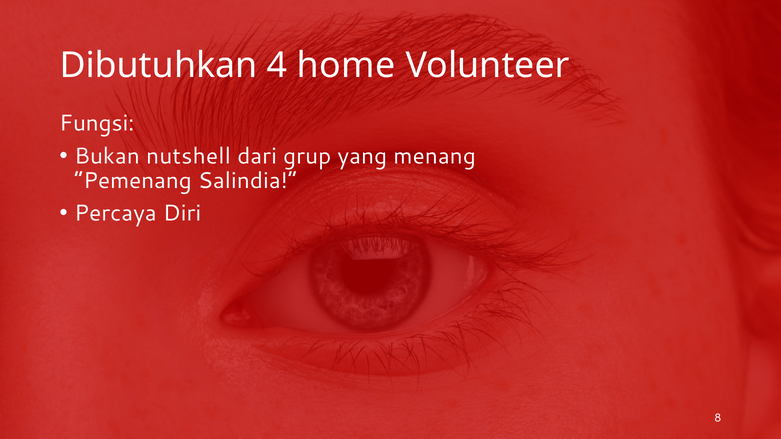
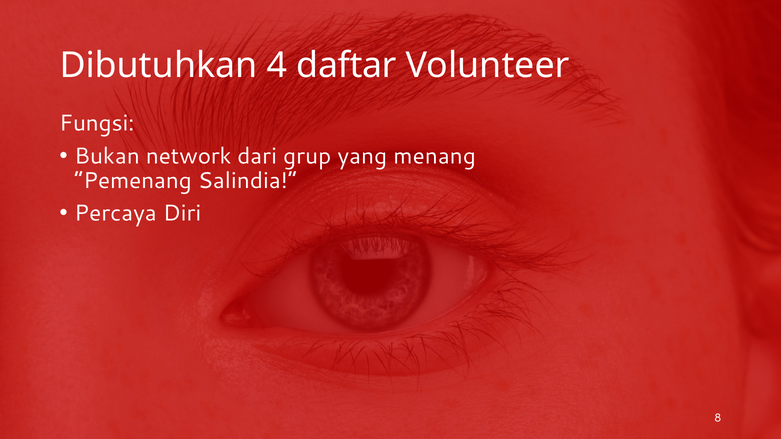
home: home -> daftar (347, 66)
nutshell: nutshell -> network (189, 156)
